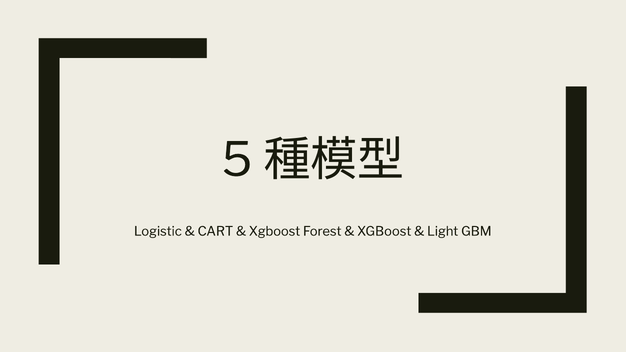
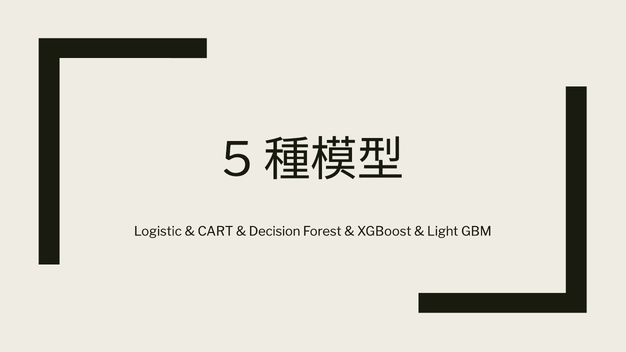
Xgboost: Xgboost -> Decision (275, 231)
